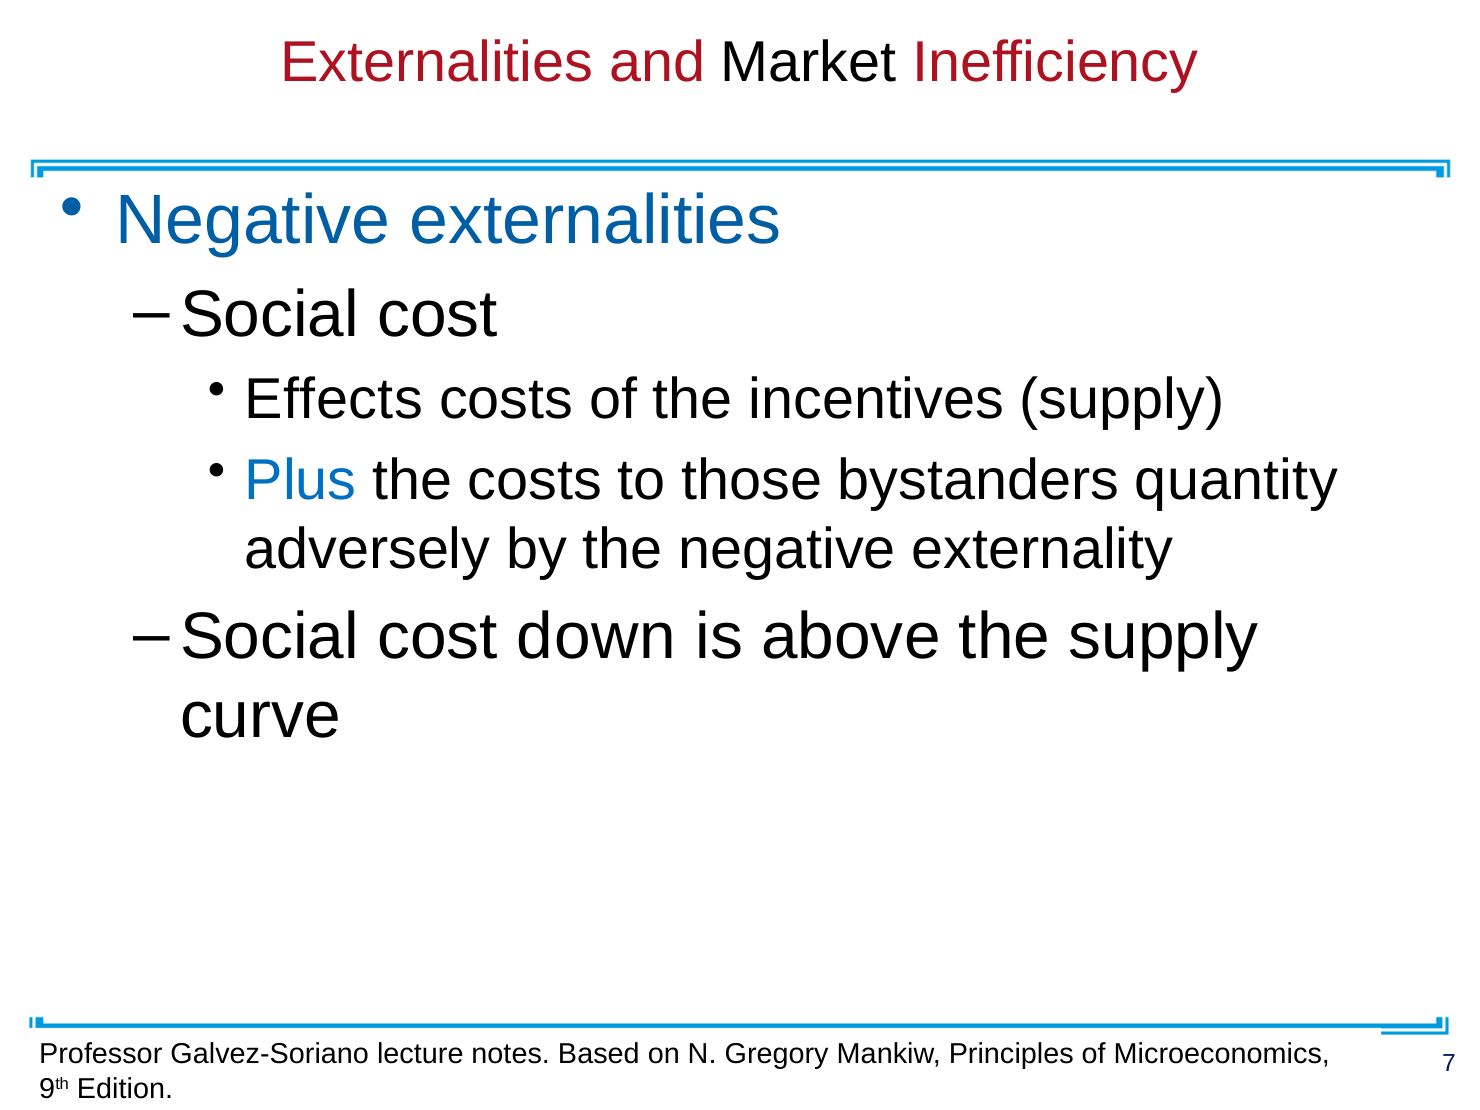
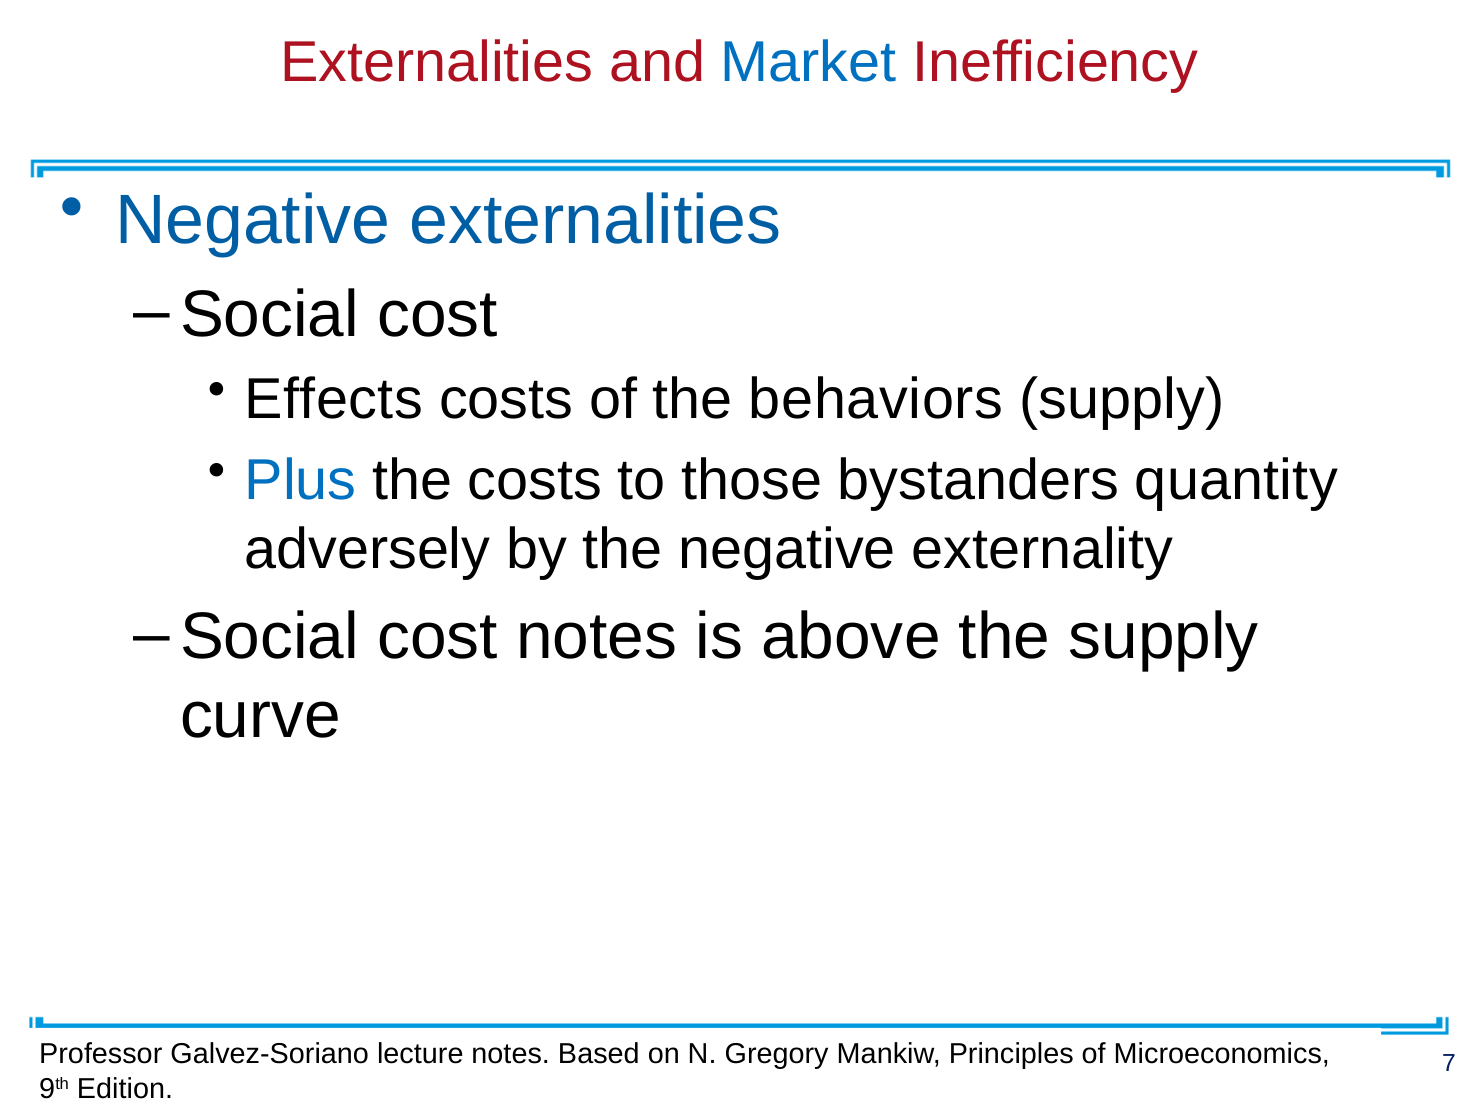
Market colour: black -> blue (809, 62)
incentives: incentives -> behaviors (876, 399)
cost down: down -> notes (597, 637)
